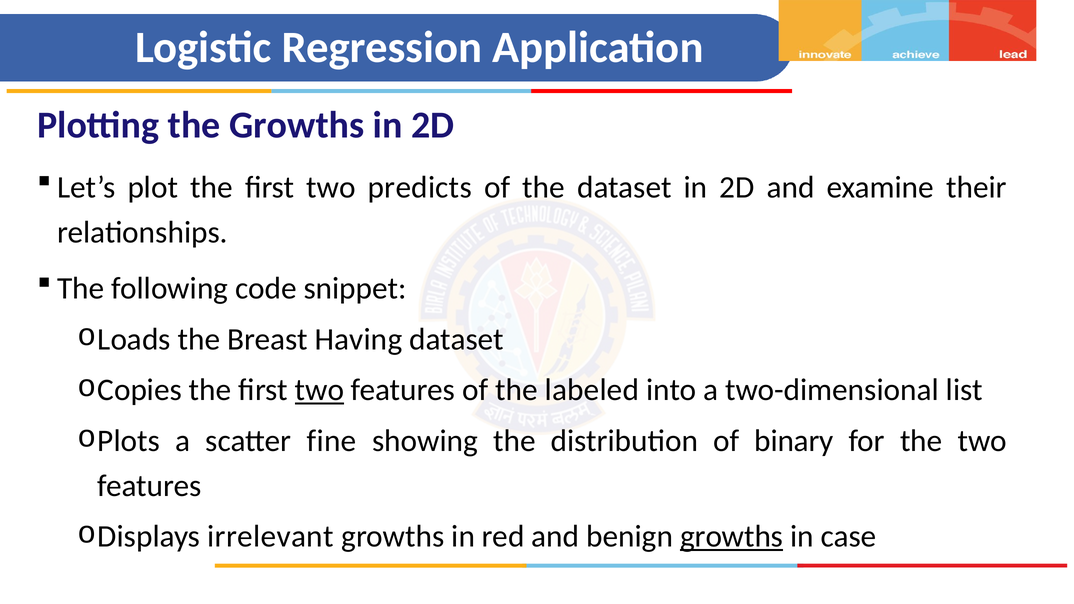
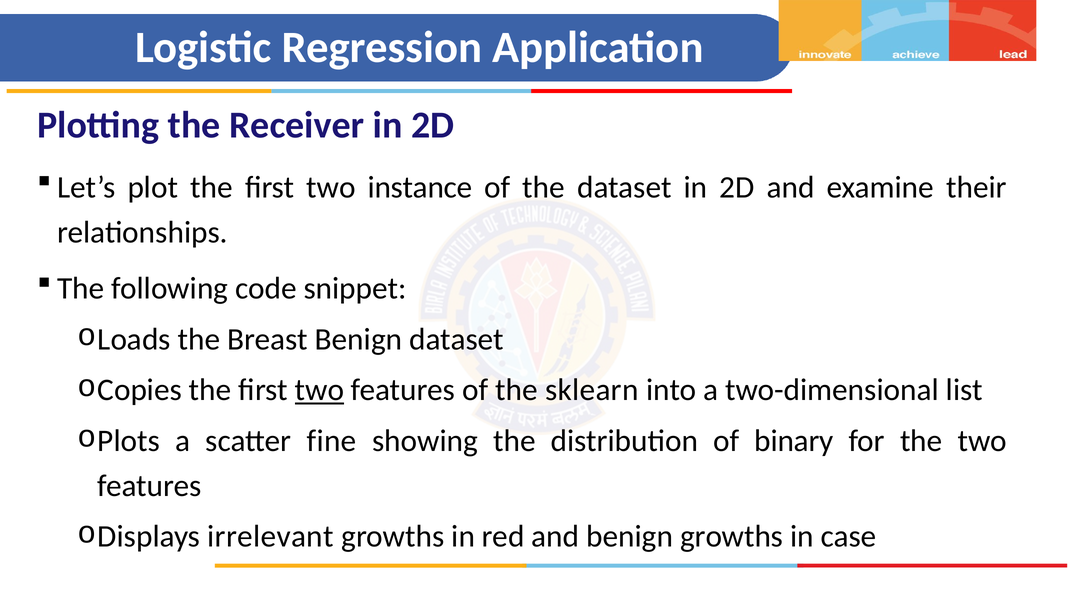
the Growths: Growths -> Receiver (297, 125)
predicts: predicts -> instance (420, 187)
Breast Having: Having -> Benign (358, 339)
labeled: labeled -> sklearn (592, 390)
growths underline: present -> none (732, 537)
